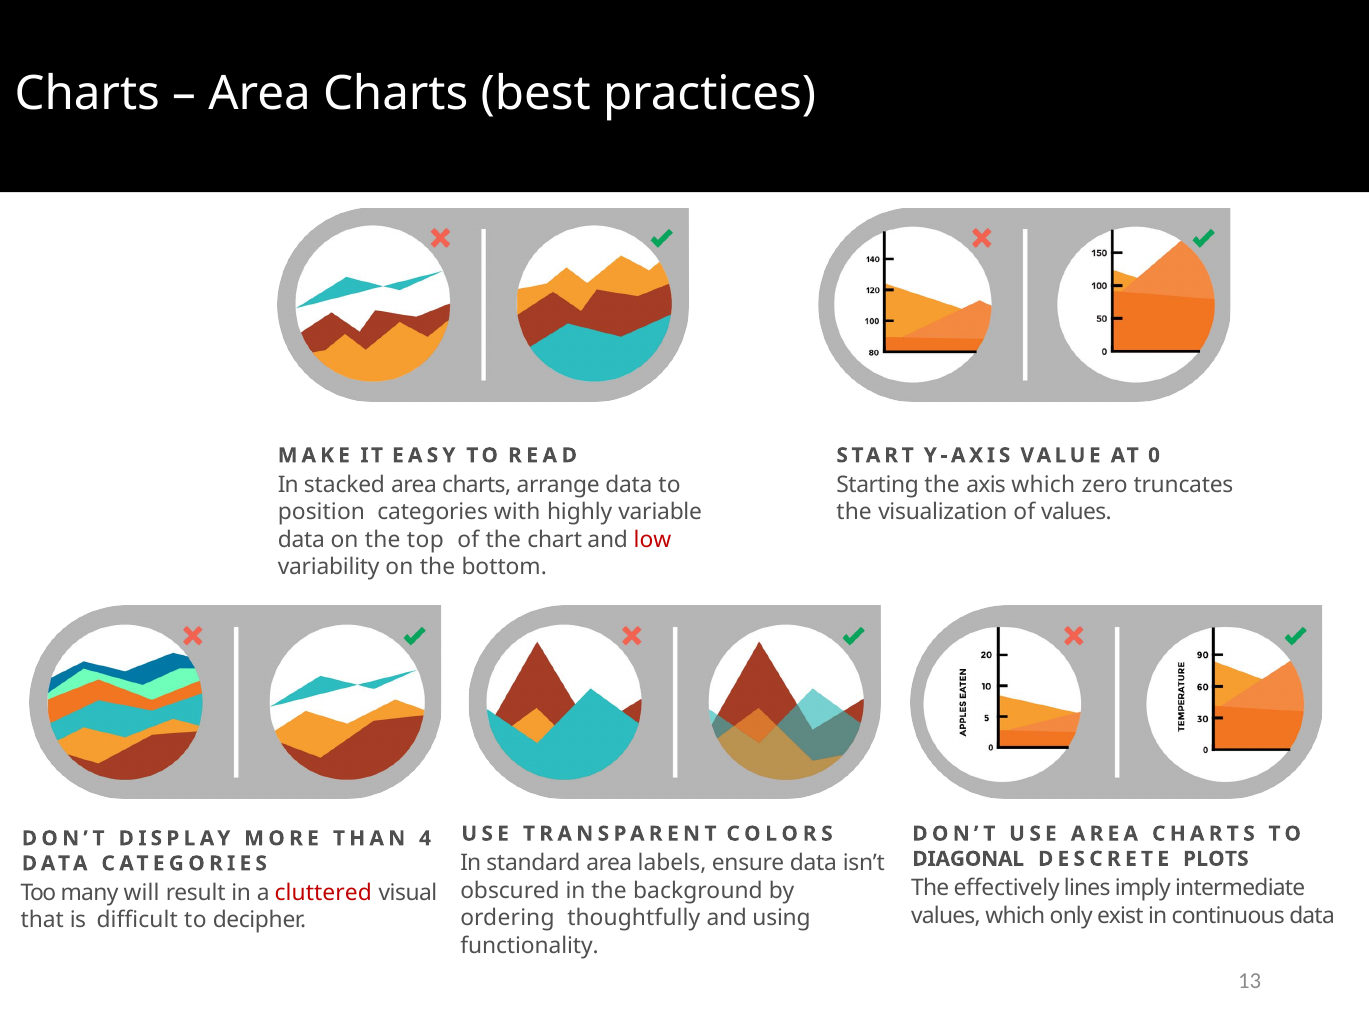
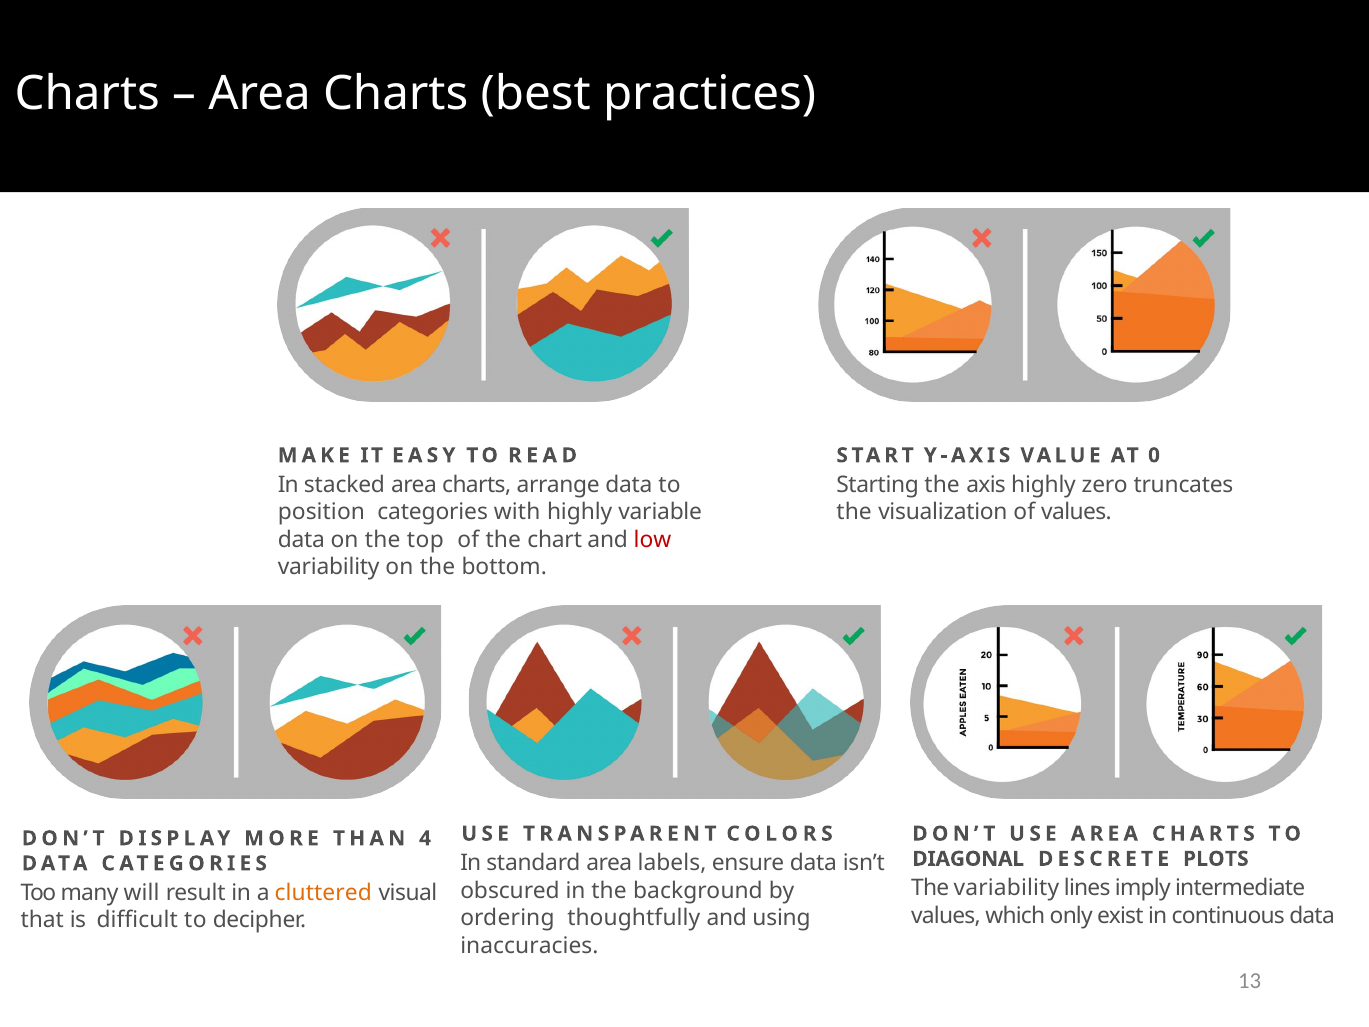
axis which: which -> highly (1044, 485)
The effectively: effectively -> variability (1006, 888)
cluttered colour: red -> orange (323, 893)
functionality: functionality -> inaccuracies (529, 945)
